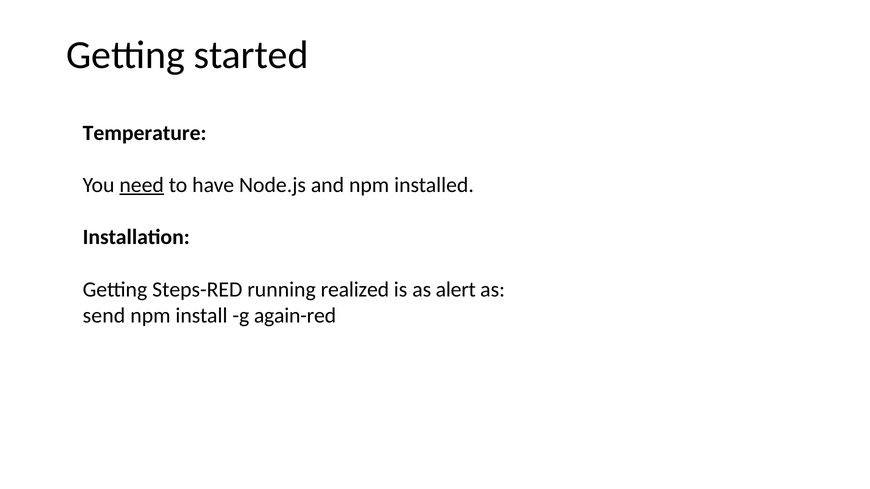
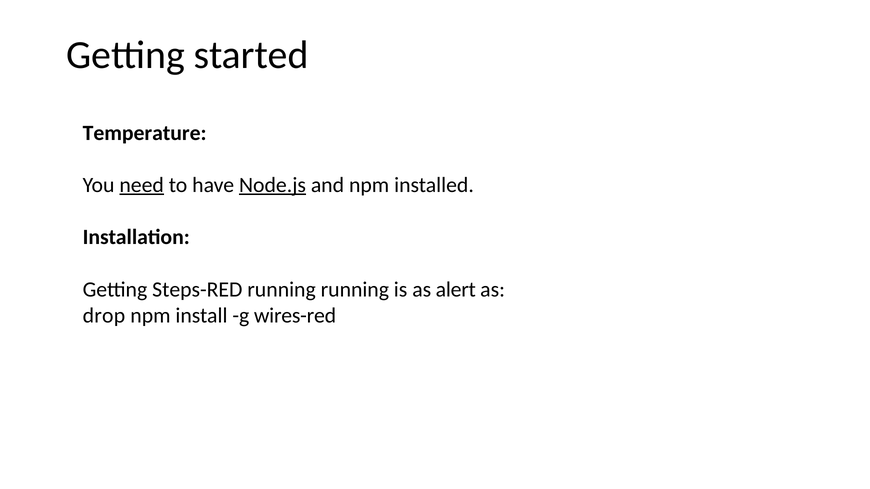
Node.js underline: none -> present (273, 185)
running realized: realized -> running (355, 290)
send: send -> drop (104, 316)
again-red: again-red -> wires-red (295, 316)
